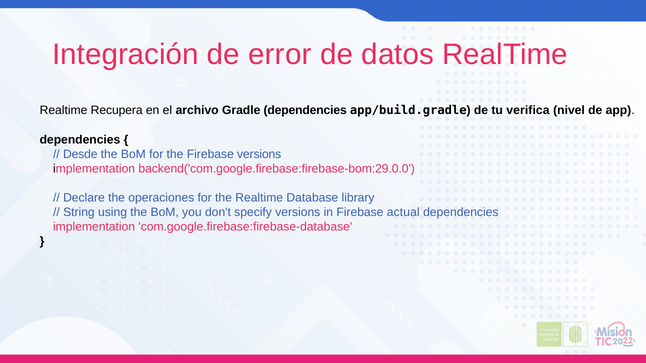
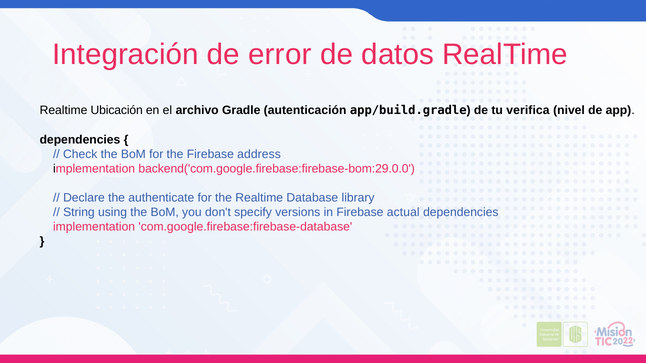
Recupera: Recupera -> Ubicación (117, 111)
Gradle dependencies: dependencies -> autenticación (305, 111)
Desde: Desde -> Check (80, 154)
Firebase versions: versions -> address (259, 154)
operaciones: operaciones -> authenticate (161, 198)
